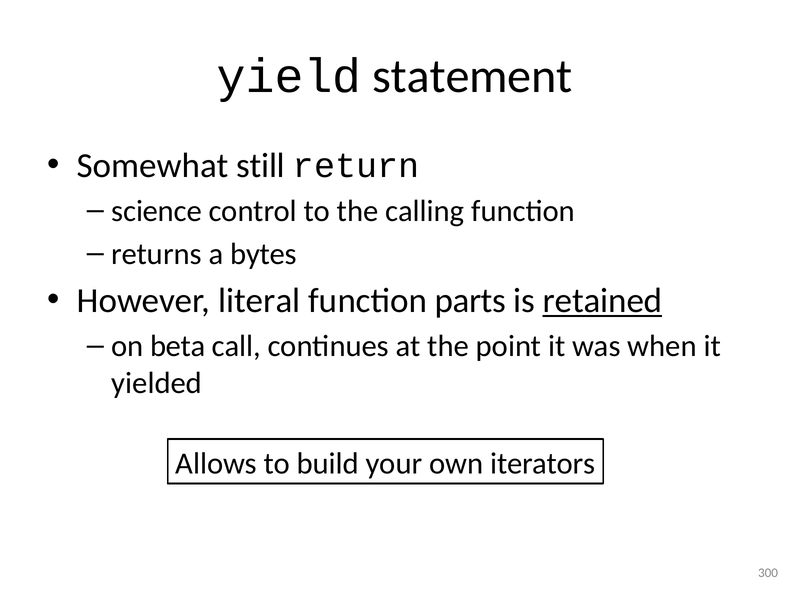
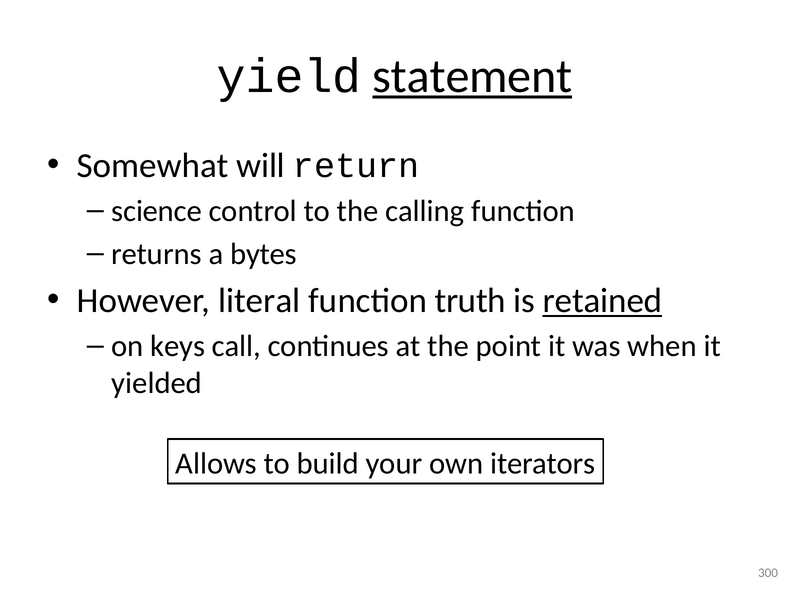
statement underline: none -> present (472, 76)
still: still -> will (261, 166)
parts: parts -> truth (470, 301)
beta: beta -> keys (178, 346)
